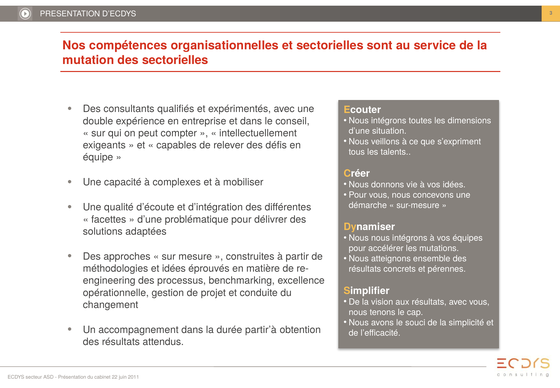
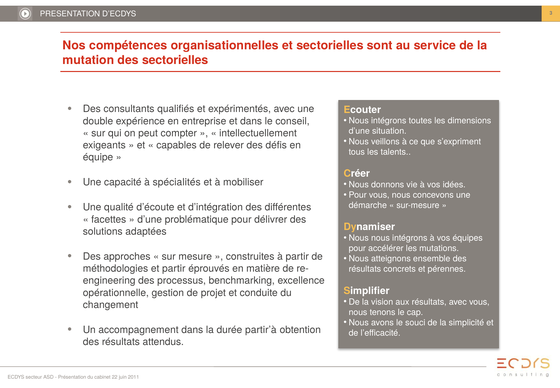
complexes: complexes -> spécialités (177, 182)
et idées: idées -> partir (174, 268)
